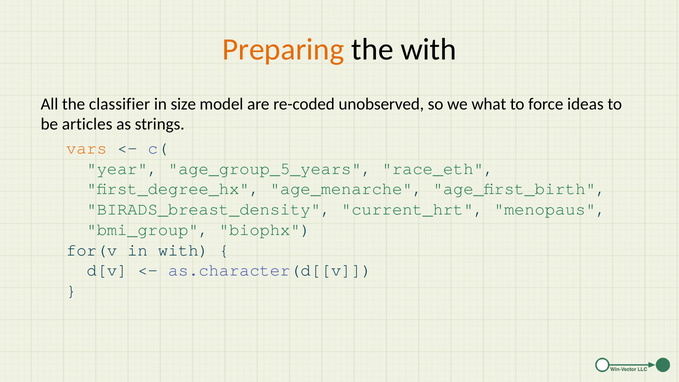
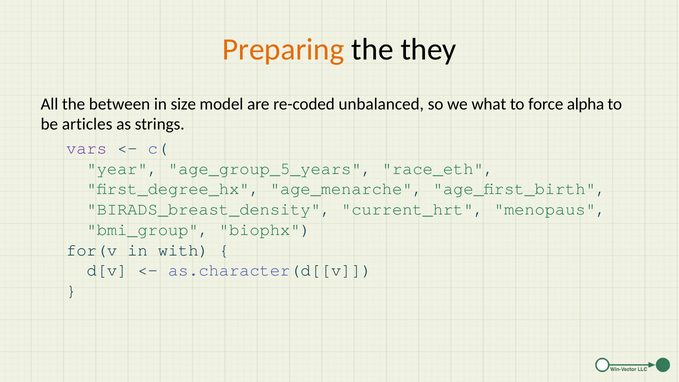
the with: with -> they (429, 49)
classifier: classifier -> between (120, 104)
unobserved: unobserved -> unbalanced (381, 104)
ideas: ideas -> alpha (586, 104)
vars colour: orange -> purple (87, 148)
